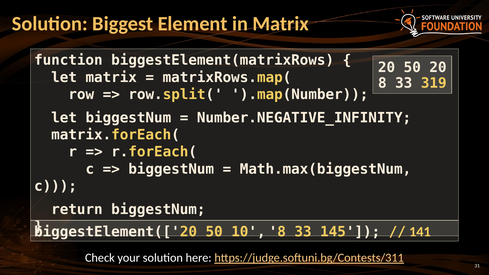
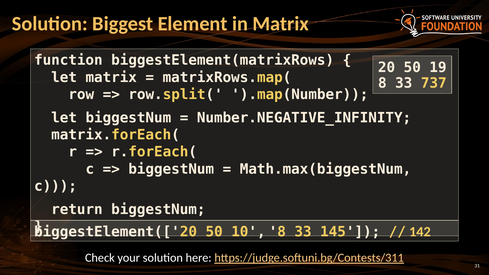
50 20: 20 -> 19 (438, 68)
319: 319 -> 737 (434, 83)
141: 141 -> 142 (420, 232)
